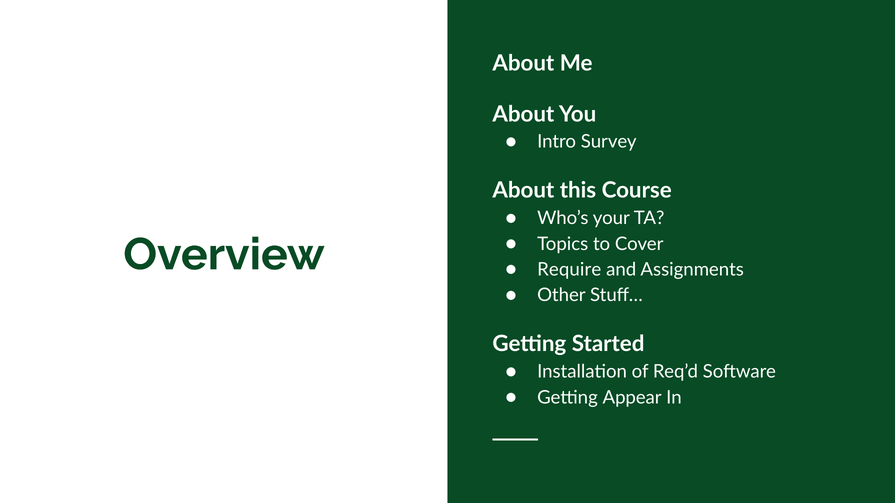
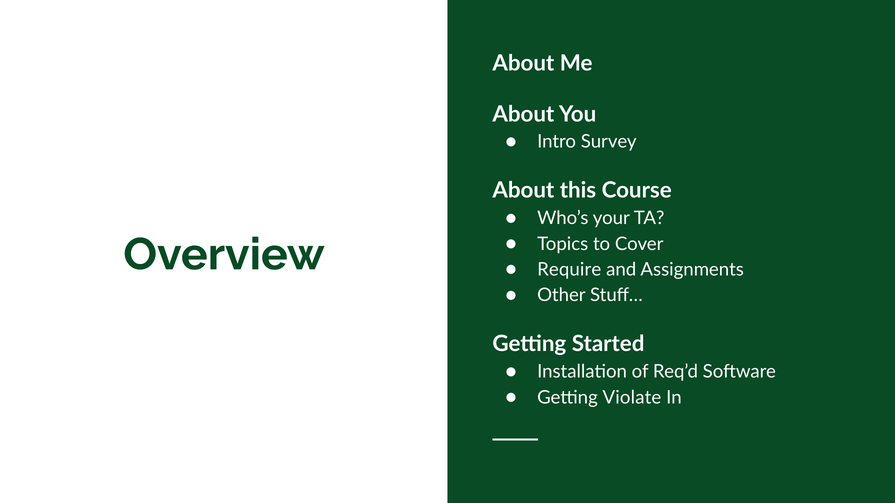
Appear: Appear -> Violate (632, 398)
